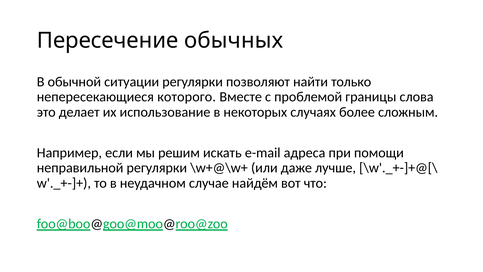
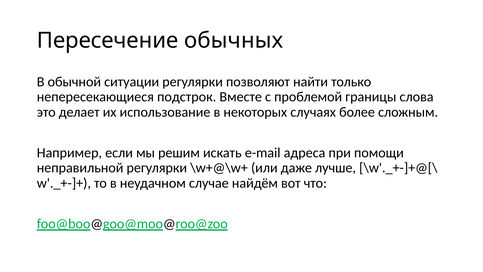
которого: которого -> подстрок (187, 97)
